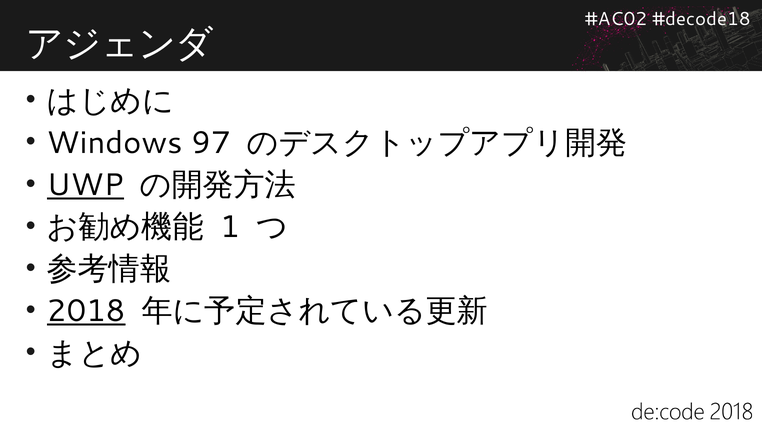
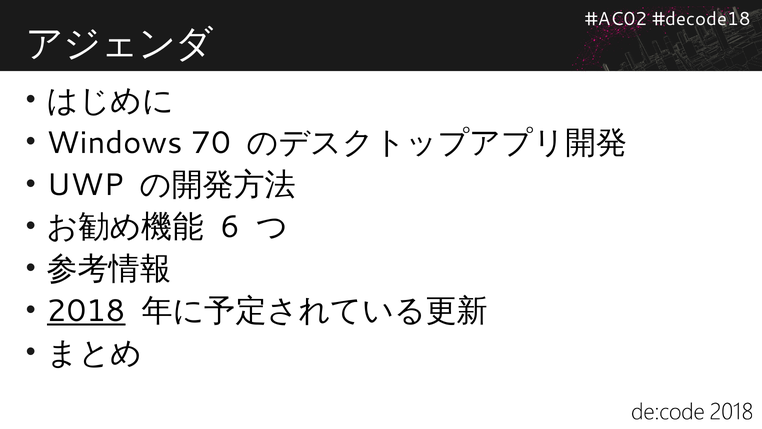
97: 97 -> 70 (211, 143)
UWP underline: present -> none (85, 185)
1: 1 -> 6 (230, 227)
